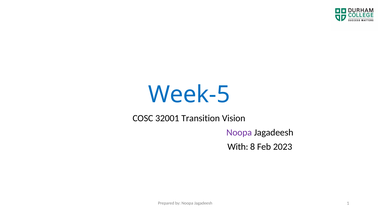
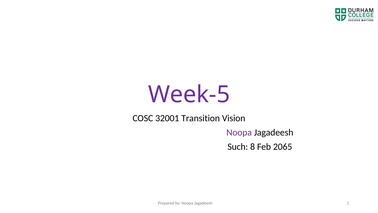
Week-5 colour: blue -> purple (189, 94)
With: With -> Such (238, 146)
2023: 2023 -> 2065 (283, 146)
